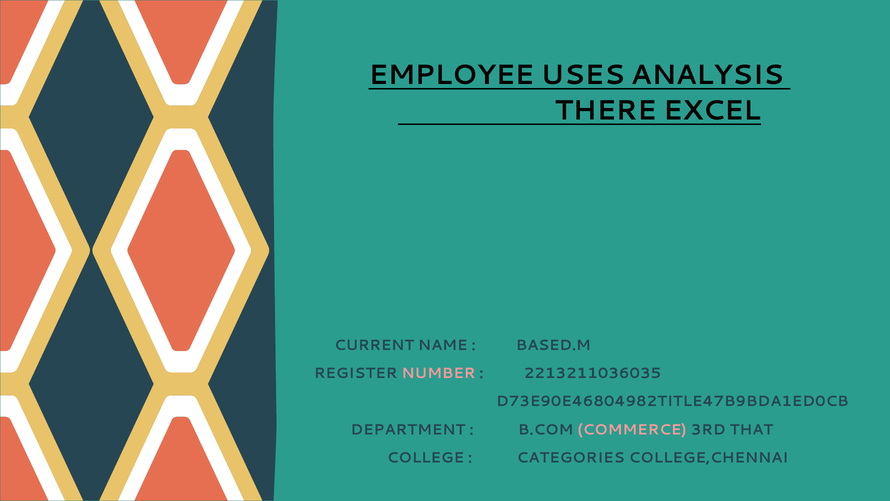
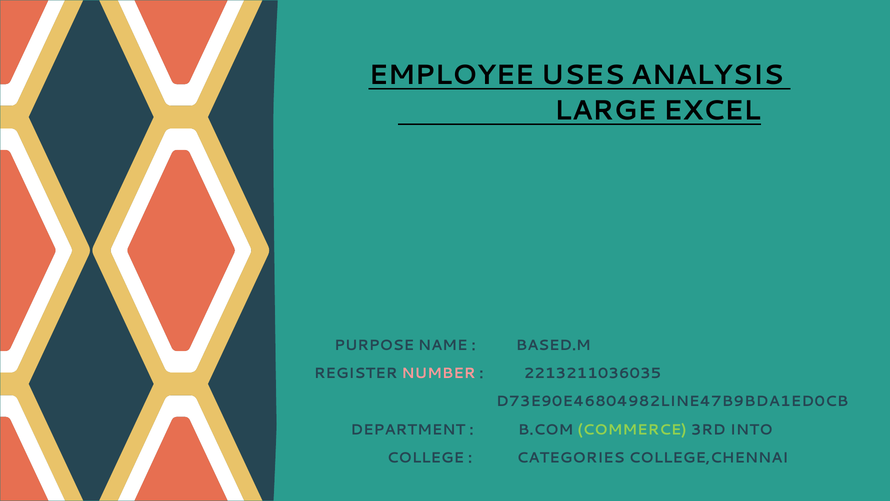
THERE: THERE -> LARGE (606, 110)
CURRENT: CURRENT -> PURPOSE (374, 345)
D73E90E46804982TITLE47B9BDA1ED0CB: D73E90E46804982TITLE47B9BDA1ED0CB -> D73E90E46804982LINE47B9BDA1ED0CB (672, 401)
COMMERCE colour: pink -> light green (632, 429)
THAT: THAT -> INTO (751, 429)
